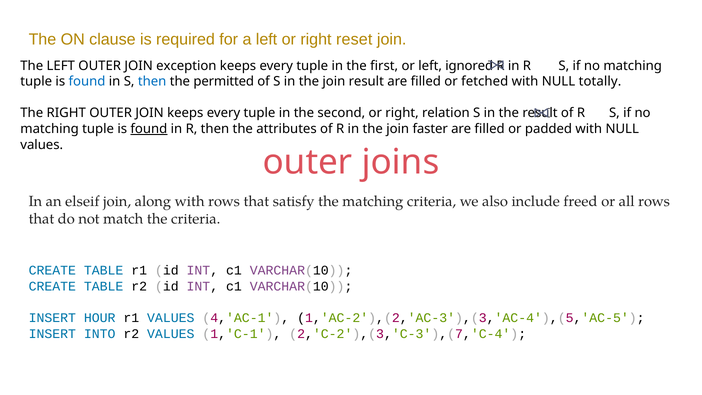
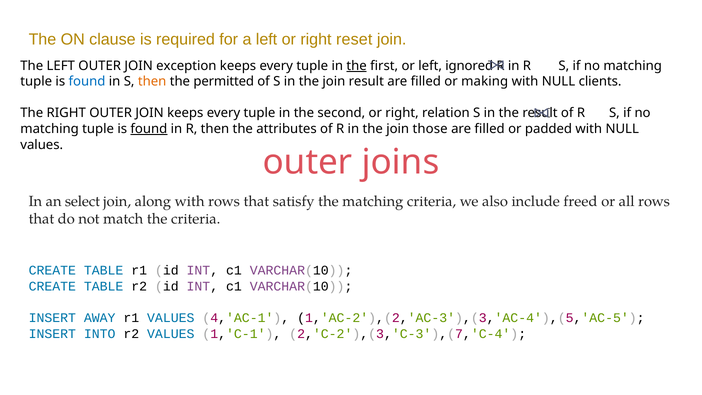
the underline: none -> present (357, 66)
then colour: blue -> orange (152, 82)
fetched: fetched -> making (485, 82)
totally: totally -> clients (600, 82)
faster: faster -> those (430, 129)
elseif: elseif -> select (82, 201)
HOUR: HOUR -> AWAY (100, 318)
